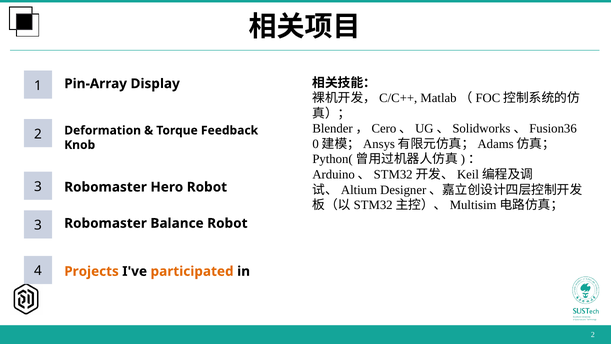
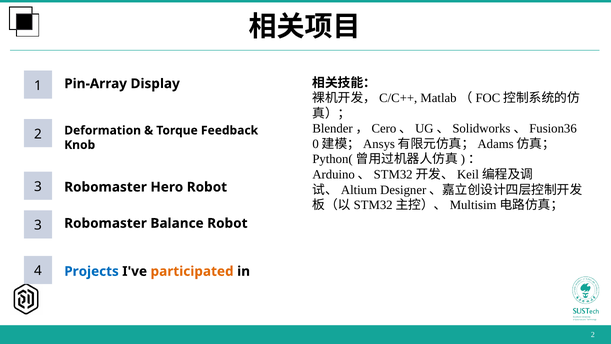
Projects colour: orange -> blue (92, 271)
